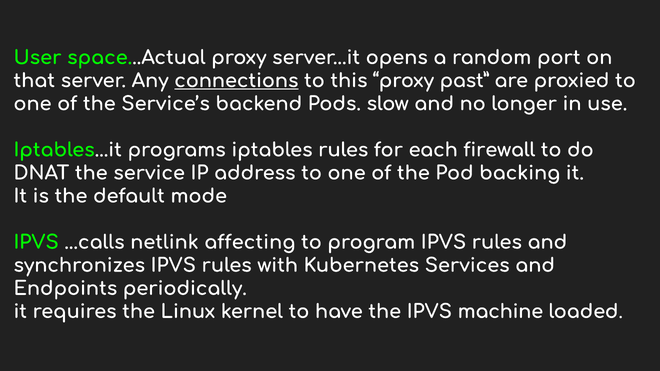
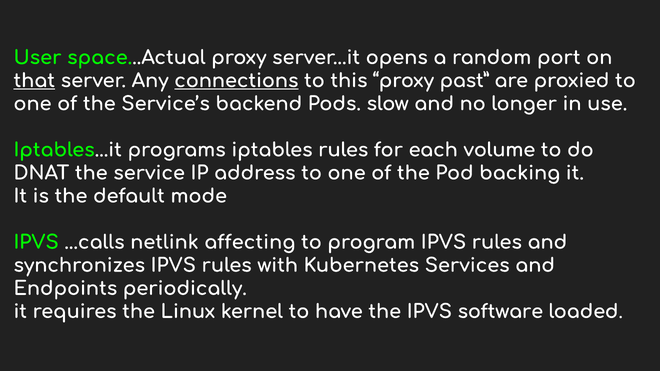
that underline: none -> present (34, 81)
firewall: firewall -> volume (499, 150)
machine: machine -> software (500, 312)
